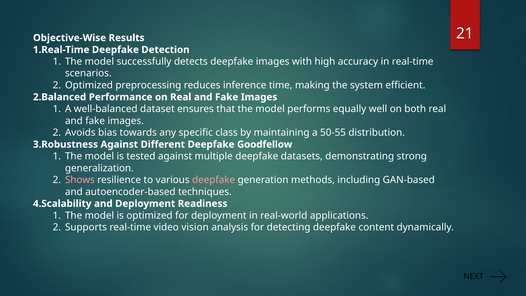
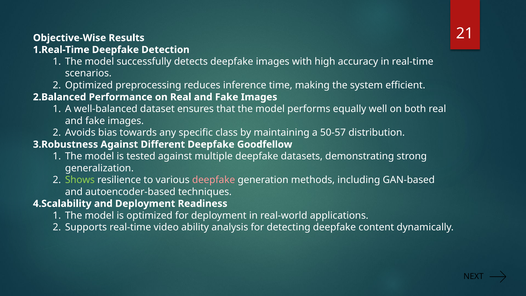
50-55: 50-55 -> 50-57 (333, 133)
Shows colour: pink -> light green (80, 180)
vision: vision -> ability (195, 227)
